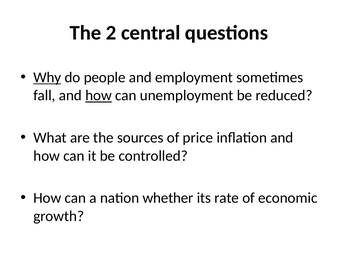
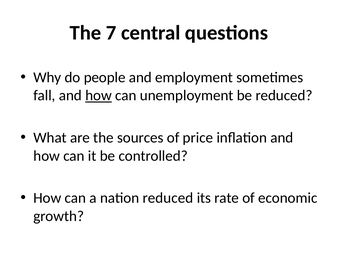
2: 2 -> 7 (111, 33)
Why underline: present -> none (47, 77)
nation whether: whether -> reduced (168, 198)
